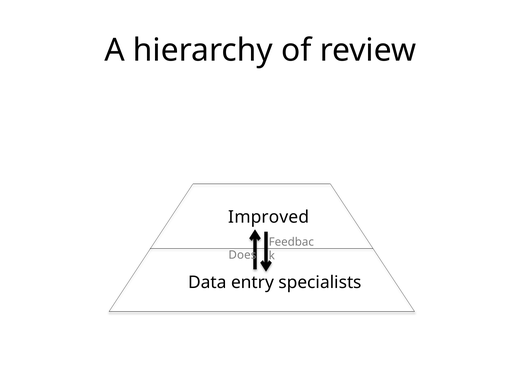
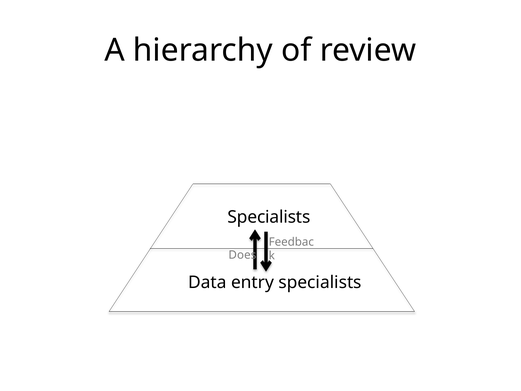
Improved: Improved -> Specialists (269, 217)
